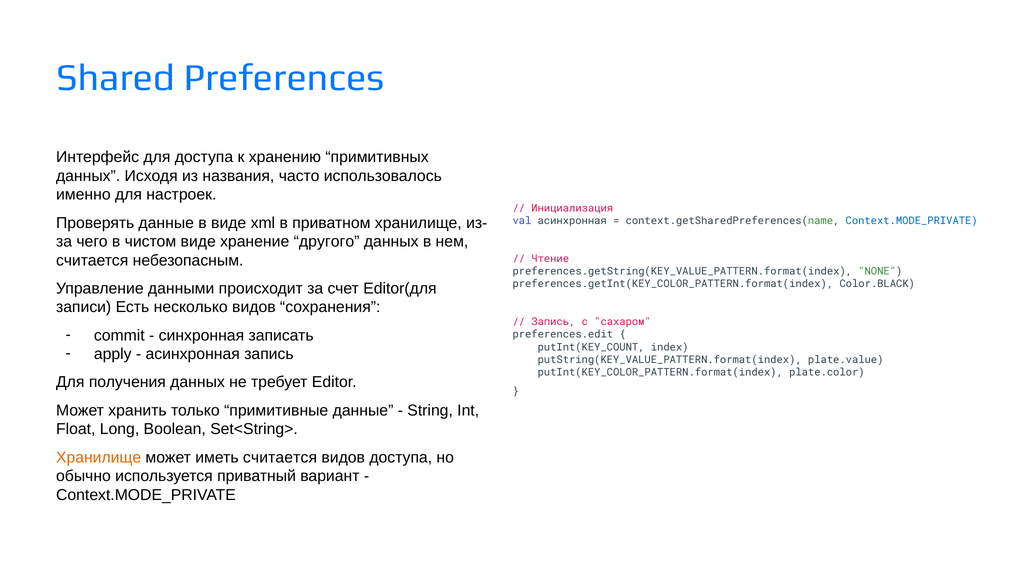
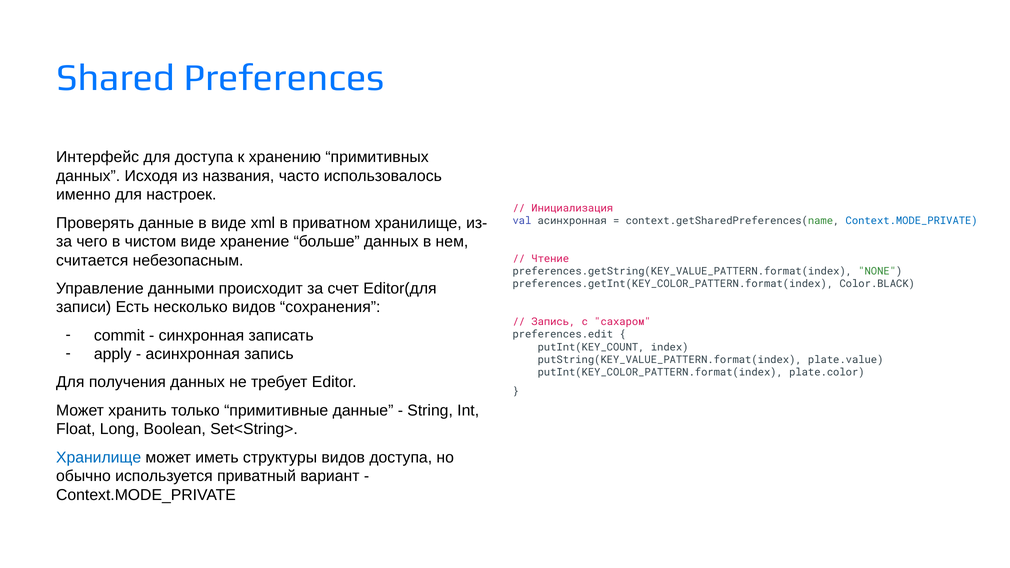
другого: другого -> больше (327, 242)
Хранилище colour: orange -> blue (99, 457)
иметь считается: считается -> структуры (280, 457)
